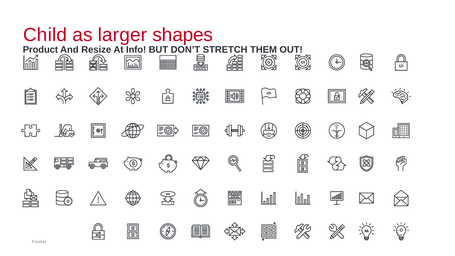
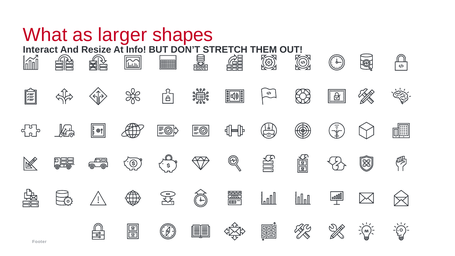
Child: Child -> What (45, 35)
Product: Product -> Interact (40, 50)
